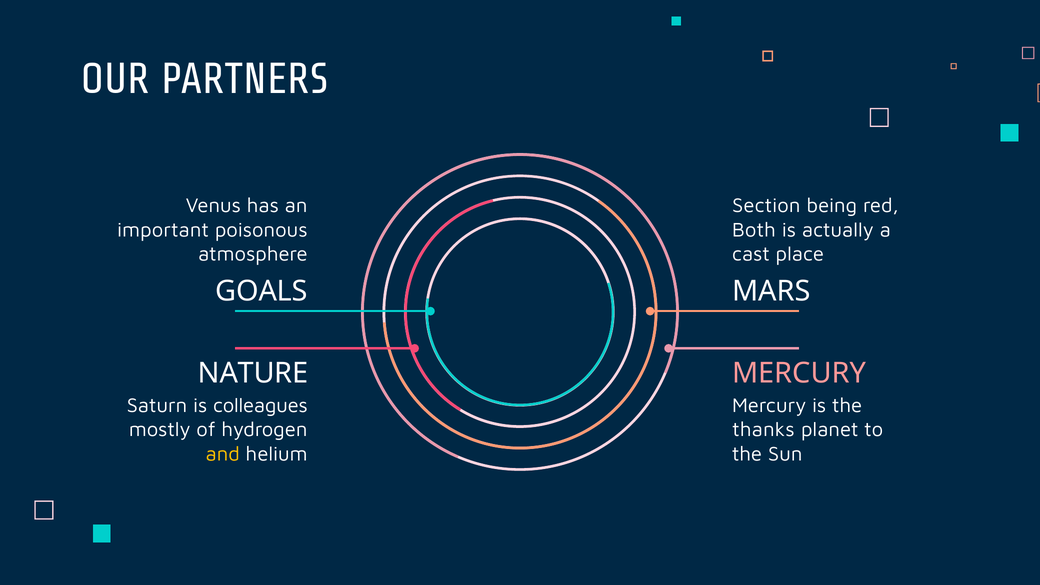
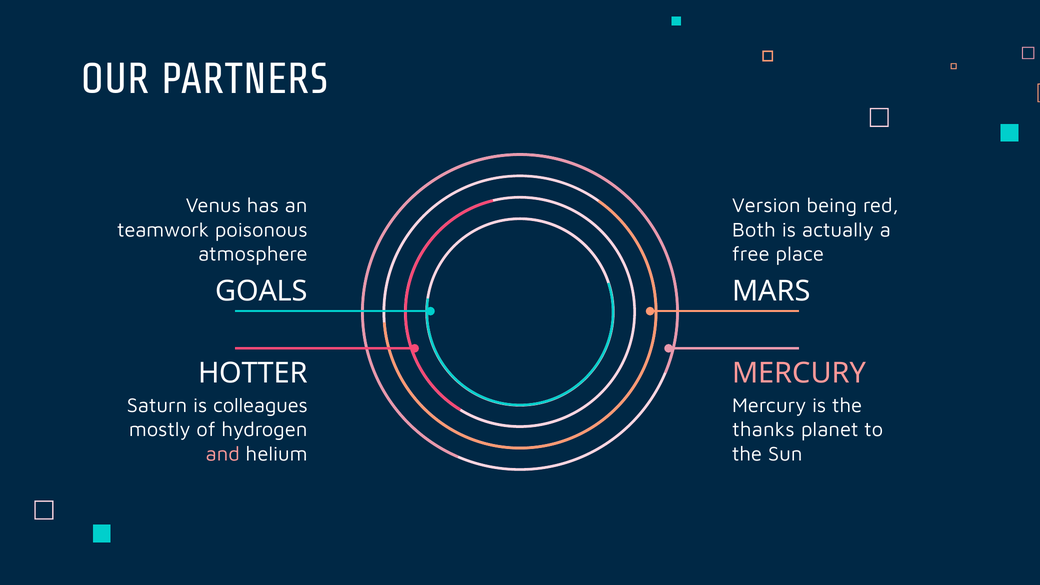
Section: Section -> Version (766, 206)
important: important -> teamwork (163, 230)
cast: cast -> free (751, 254)
NATURE: NATURE -> HOTTER (253, 373)
and colour: yellow -> pink (223, 454)
